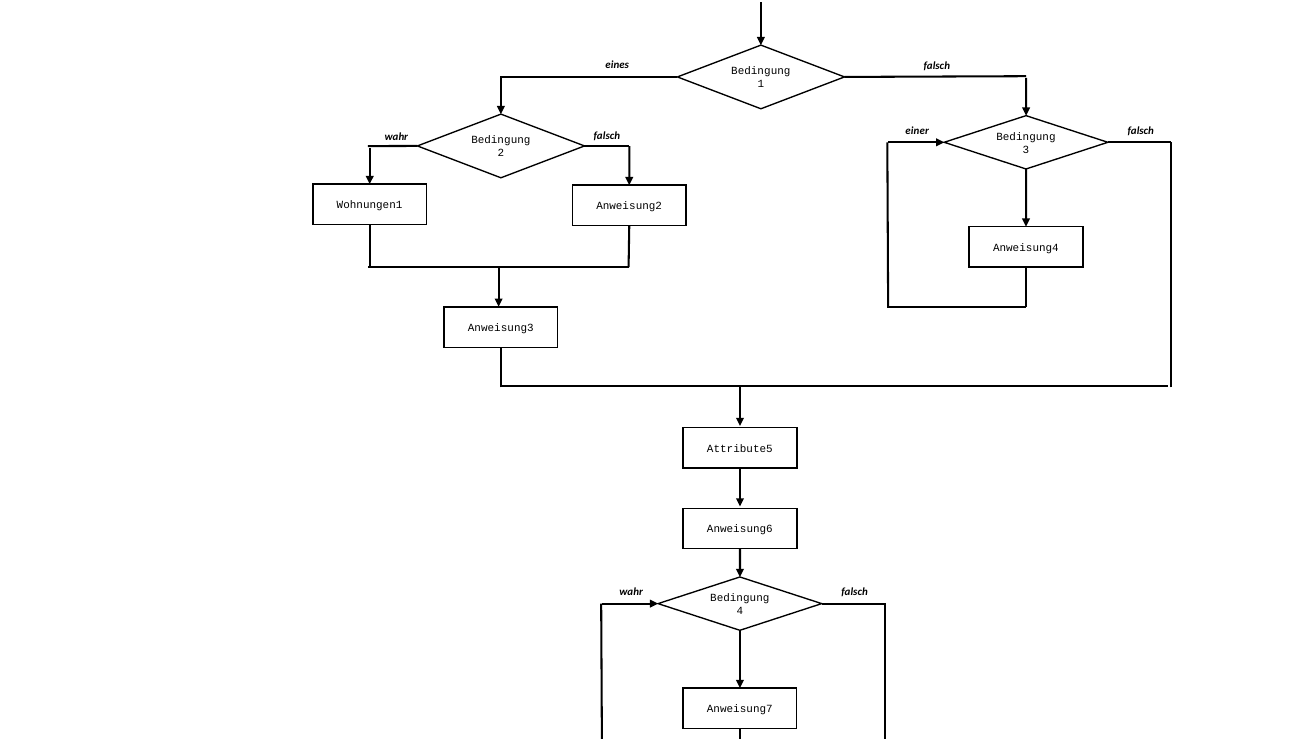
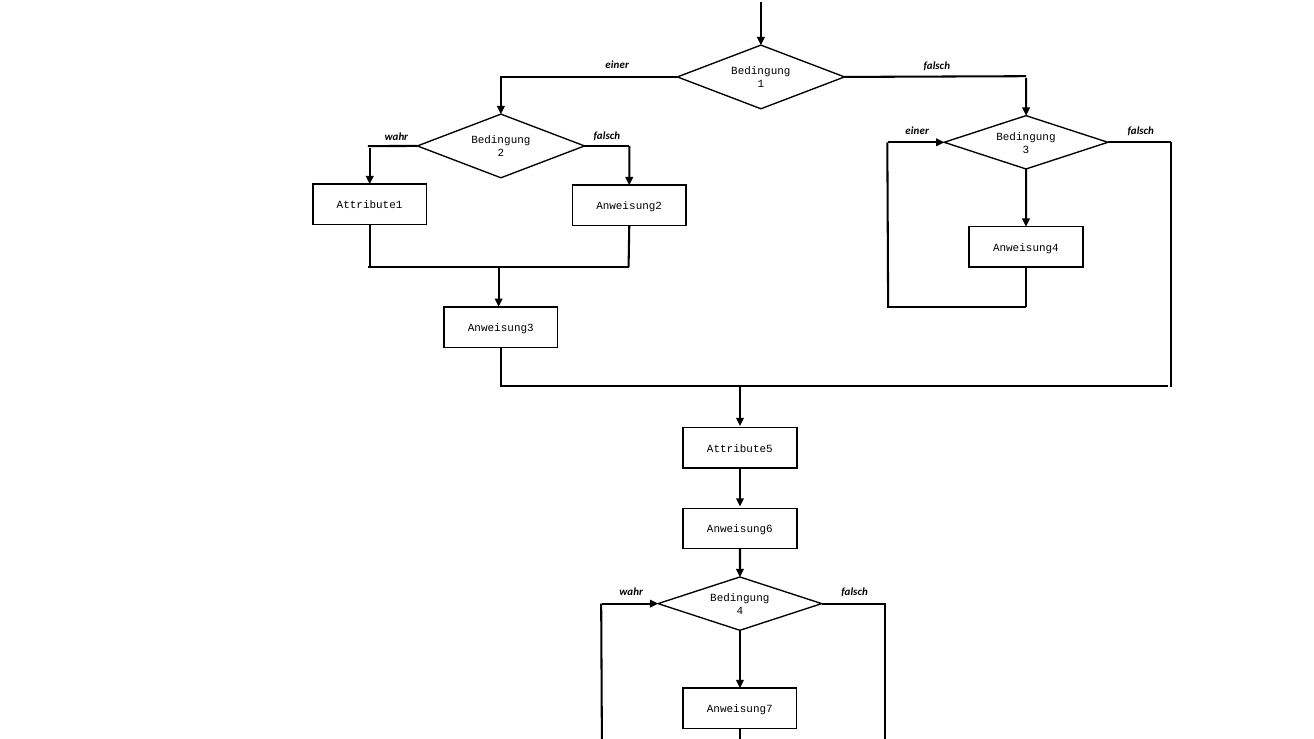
eines: eines -> einer (617, 65)
Wohnungen1: Wohnungen1 -> Attribute1 (370, 205)
